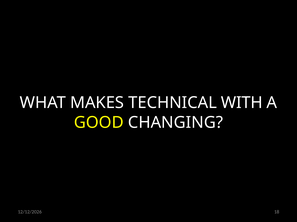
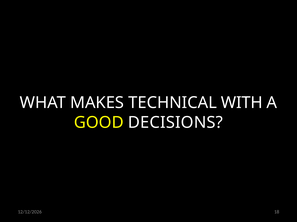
CHANGING: CHANGING -> DECISIONS (175, 123)
